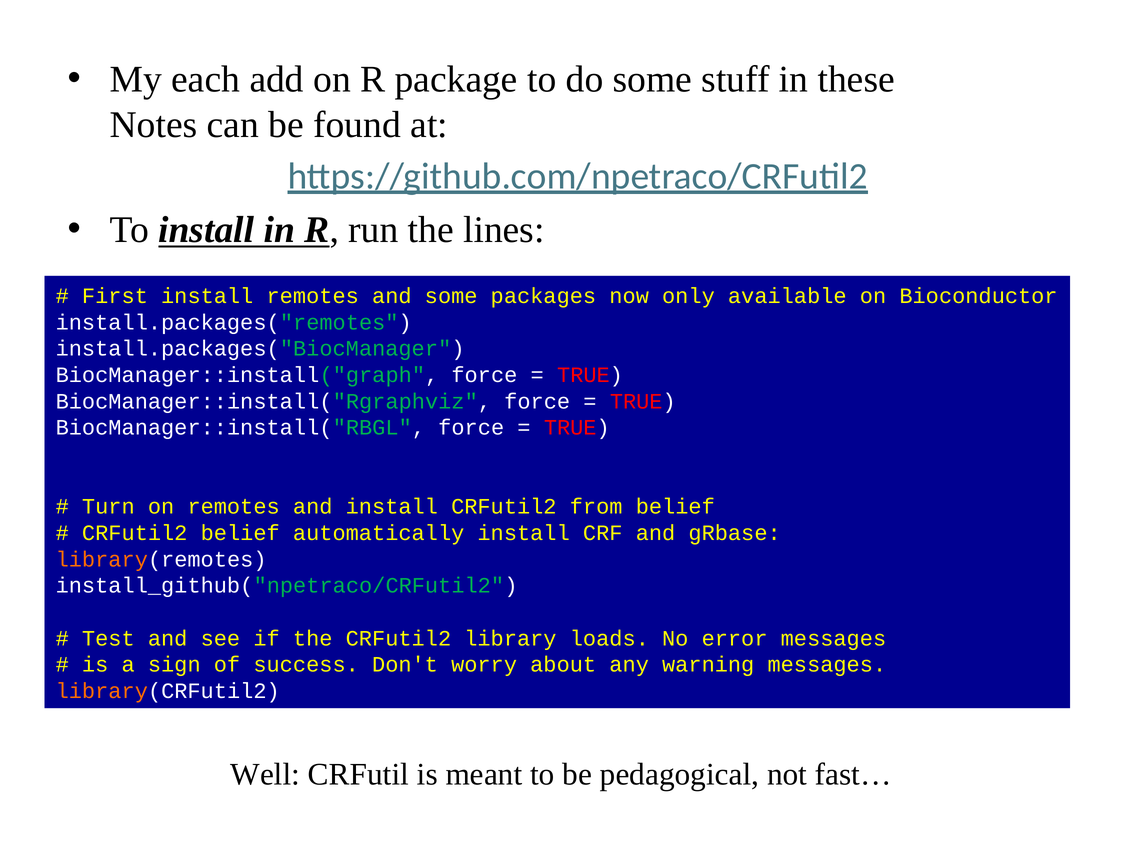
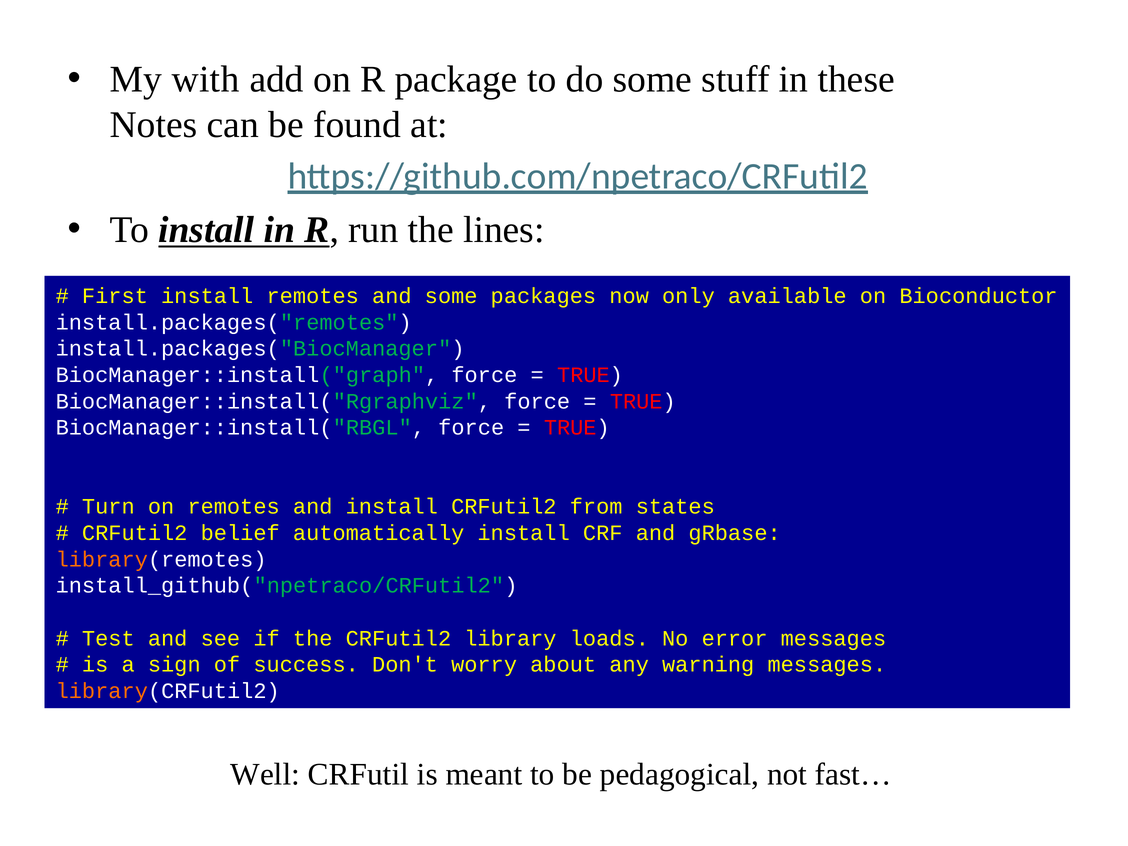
each: each -> with (205, 80)
from belief: belief -> states (675, 507)
